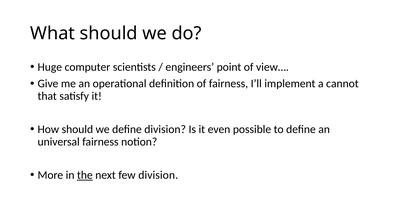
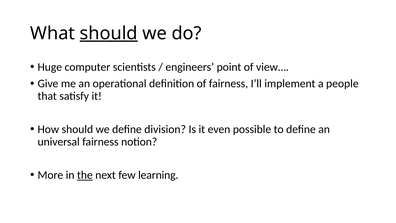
should underline: none -> present (109, 33)
cannot: cannot -> people (342, 84)
few division: division -> learning (158, 175)
